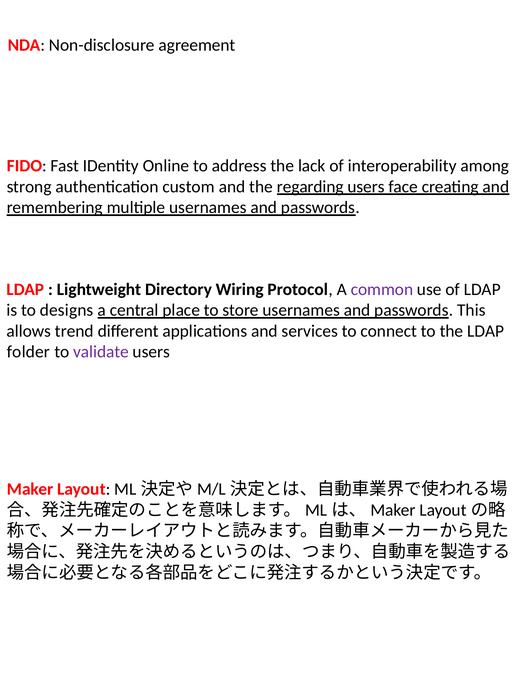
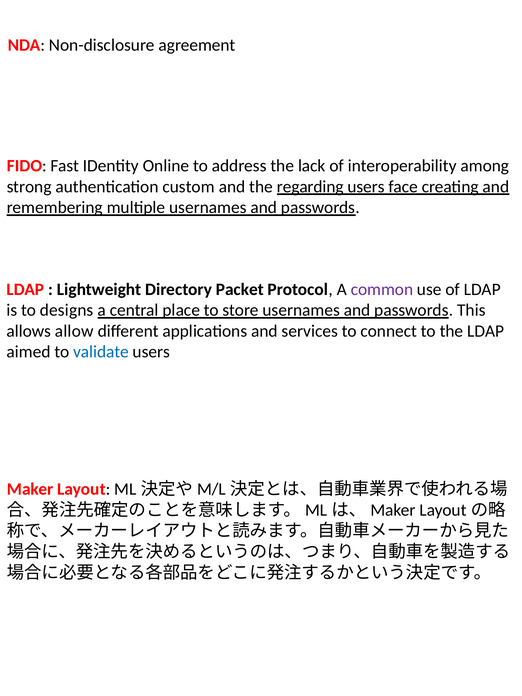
Wiring: Wiring -> Packet (240, 289)
trend: trend -> allow (74, 331)
folder: folder -> aimed (29, 352)
validate colour: purple -> blue (101, 352)
